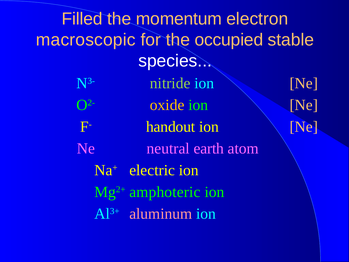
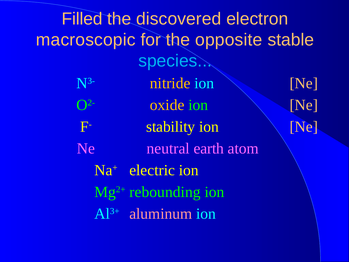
momentum: momentum -> discovered (179, 19)
occupied: occupied -> opposite (229, 40)
species colour: white -> light blue (175, 61)
nitride colour: light green -> yellow (170, 83)
handout: handout -> stability (171, 127)
amphoteric: amphoteric -> rebounding (165, 192)
